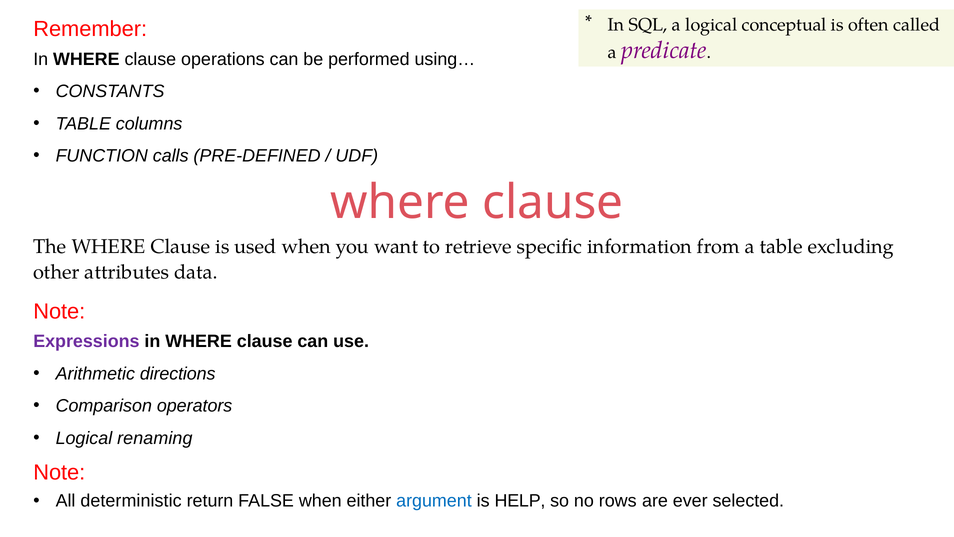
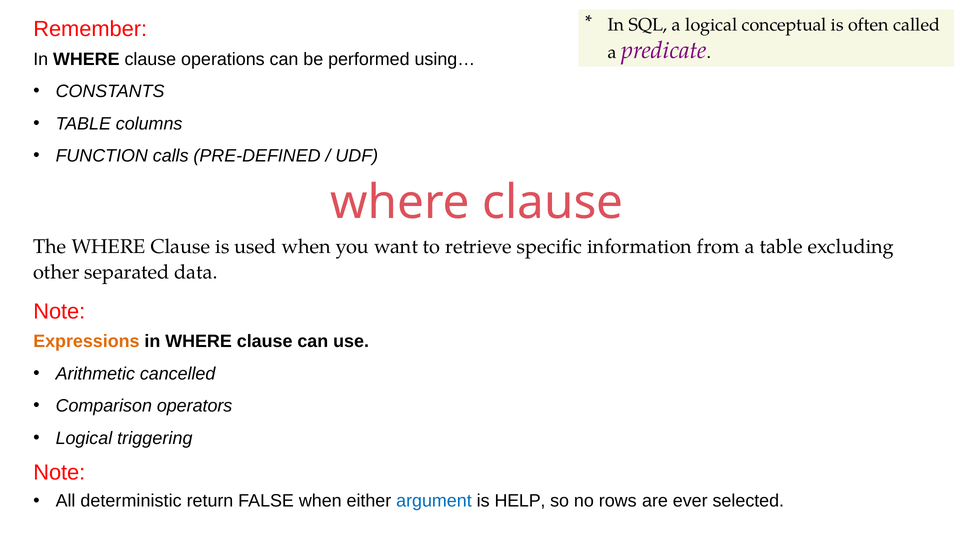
attributes: attributes -> separated (127, 272)
Expressions colour: purple -> orange (86, 341)
directions: directions -> cancelled (178, 373)
renaming: renaming -> triggering (155, 438)
